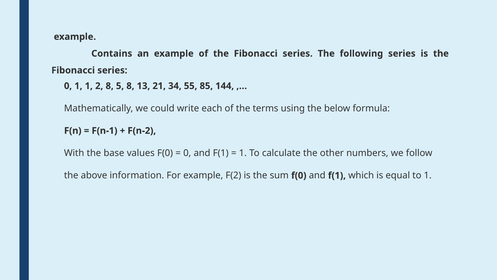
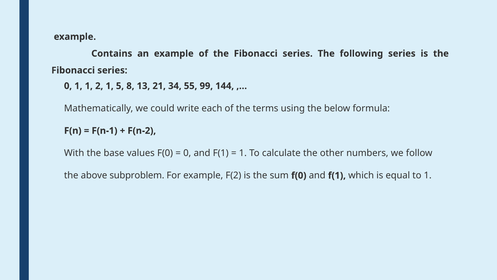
2 8: 8 -> 1 (110, 86)
85: 85 -> 99 (206, 86)
information: information -> subproblem (137, 175)
